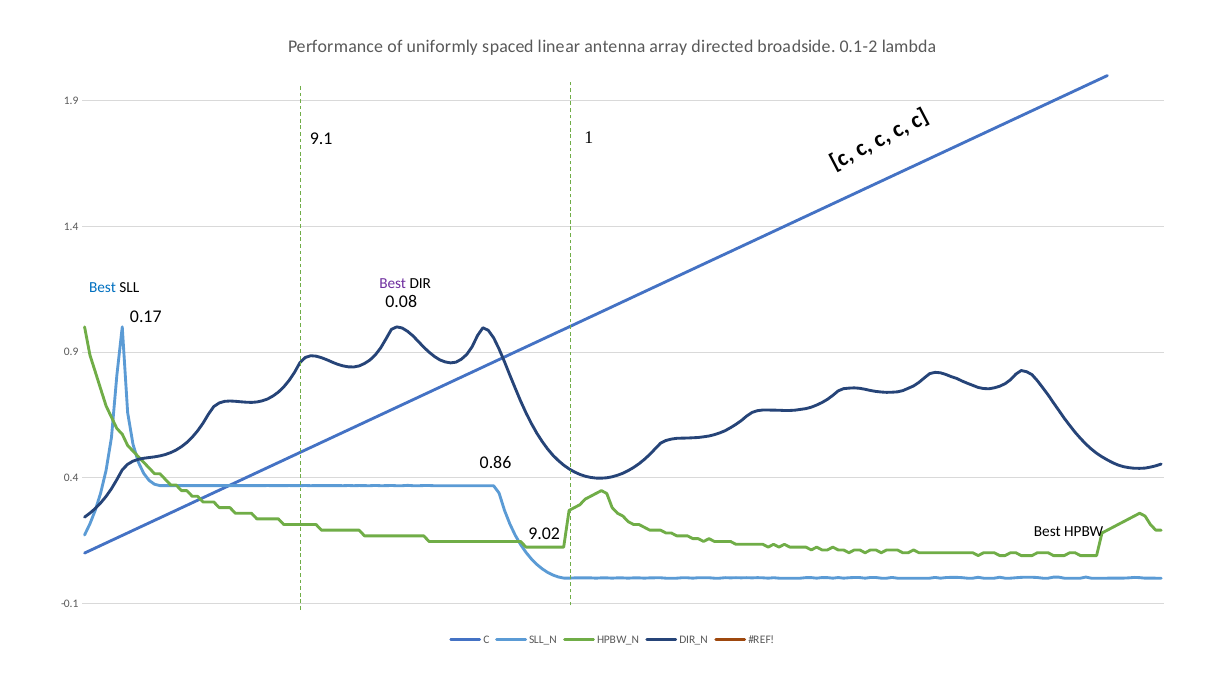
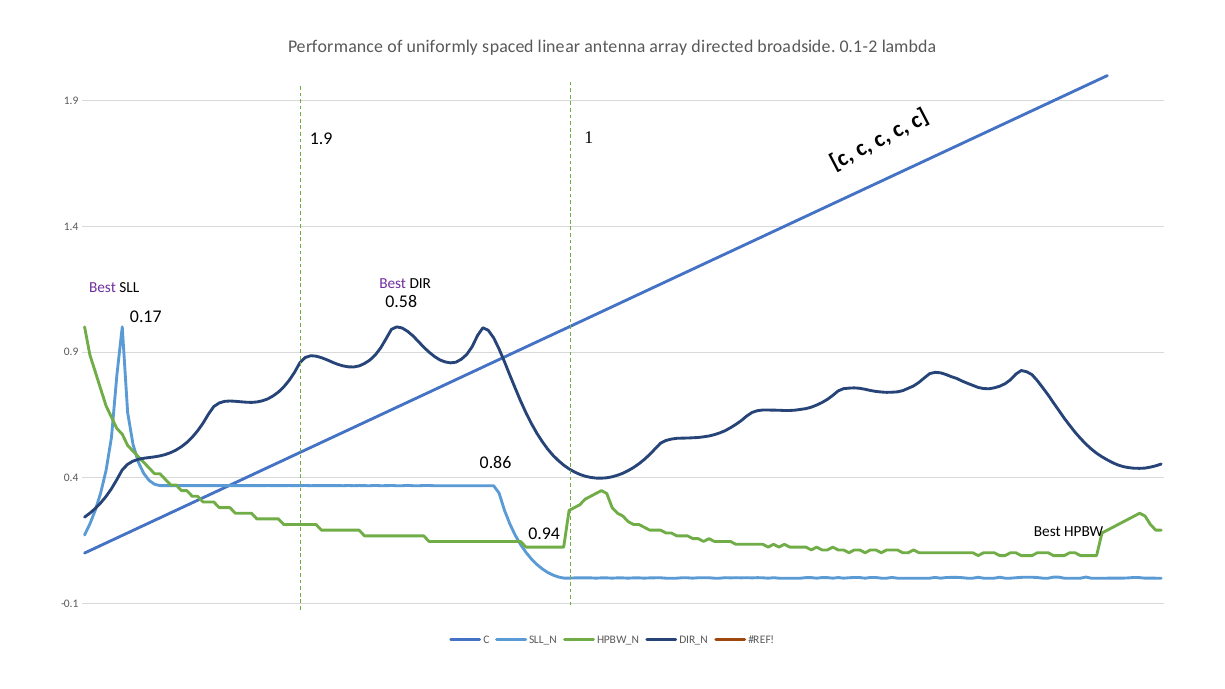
9.1: 9.1 -> 1.9 (321, 139)
Best colour: blue -> purple (102, 287)
0.08: 0.08 -> 0.58 (401, 301)
9.02: 9.02 -> 0.94 (544, 534)
